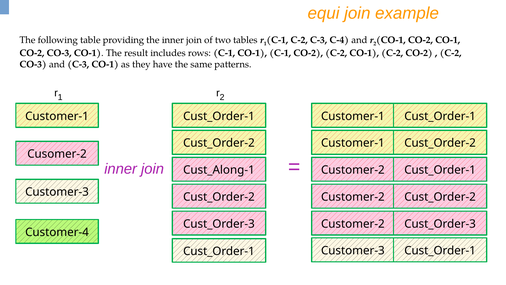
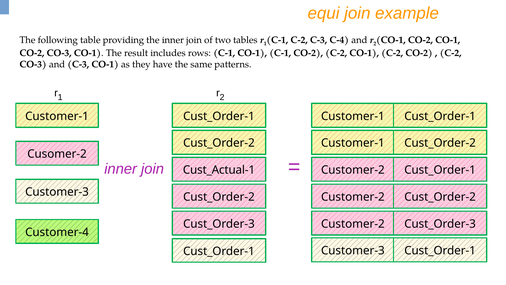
Cust_Along-1: Cust_Along-1 -> Cust_Actual-1 (219, 170)
